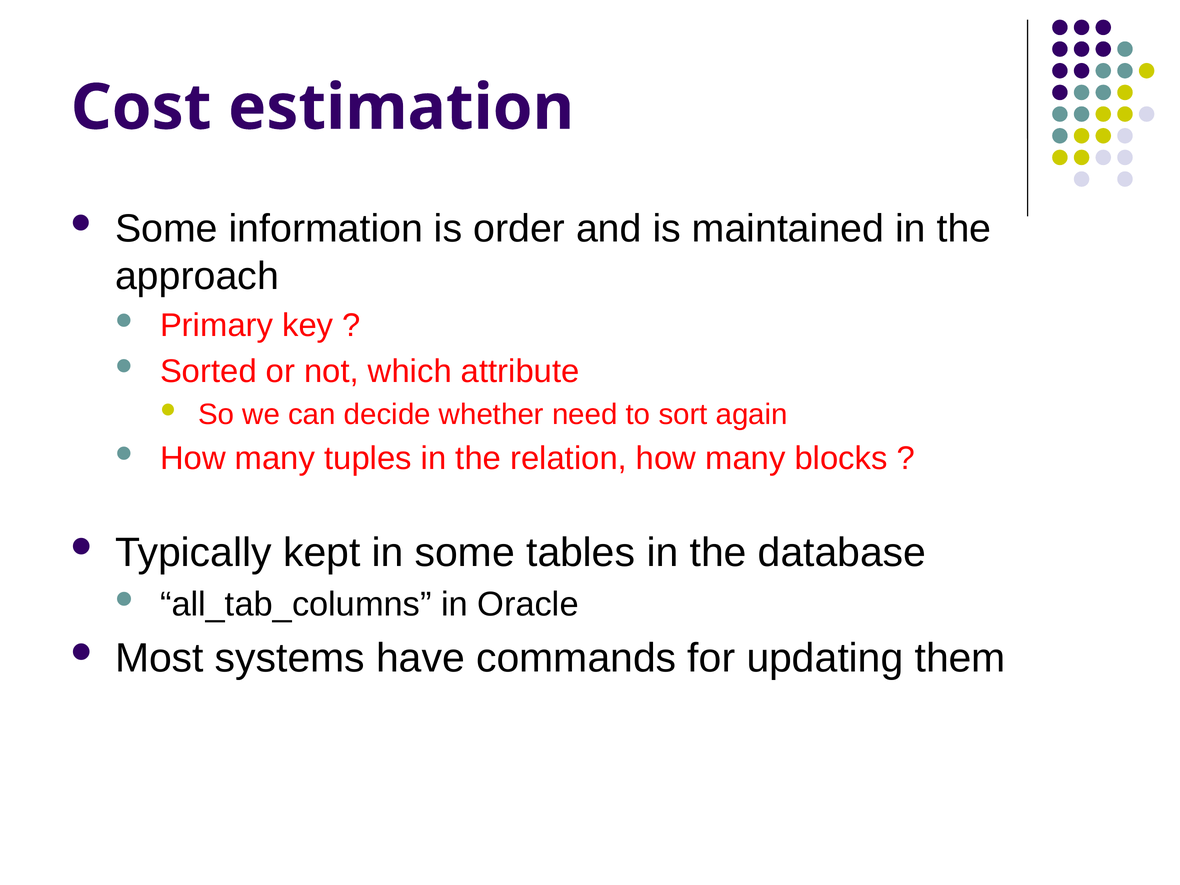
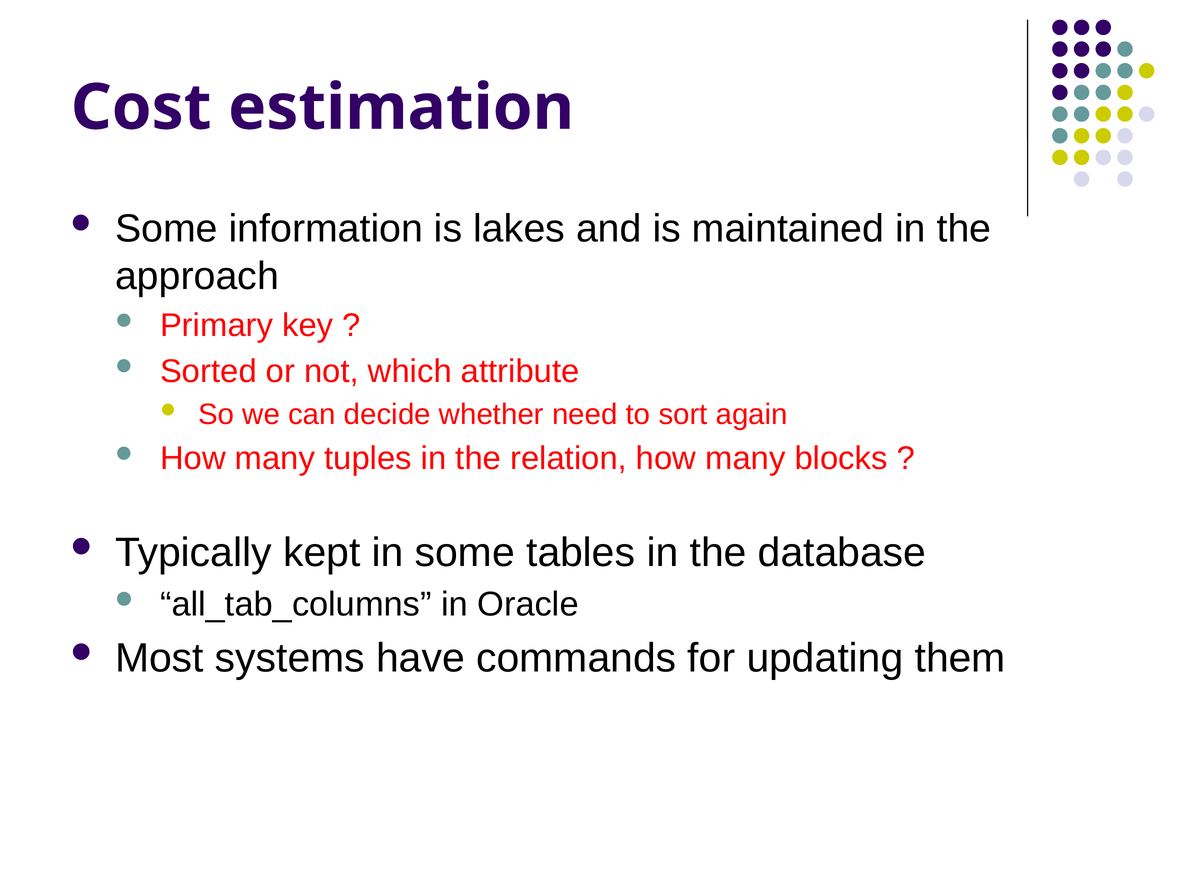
order: order -> lakes (519, 229)
